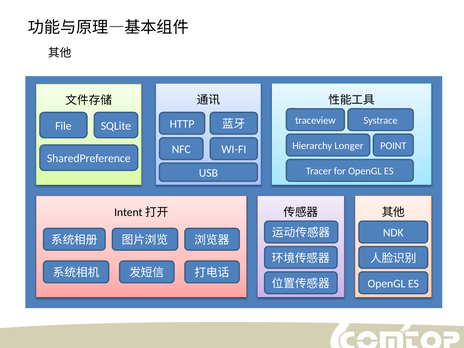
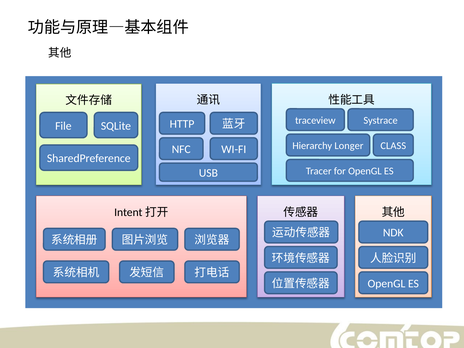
POINT: POINT -> CLASS (393, 146)
